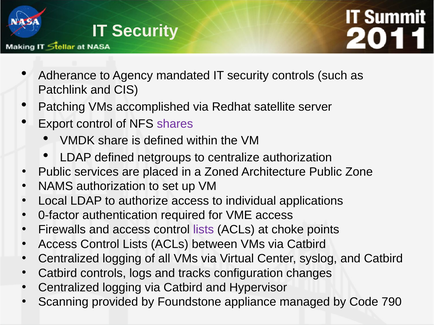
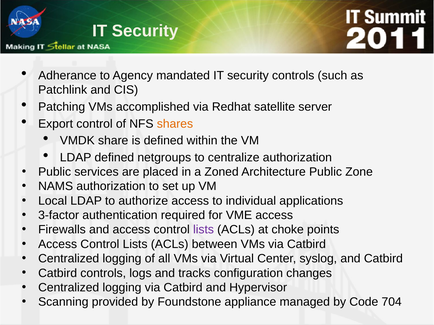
shares colour: purple -> orange (175, 124)
0-factor: 0-factor -> 3-factor (59, 216)
790: 790 -> 704 (392, 302)
